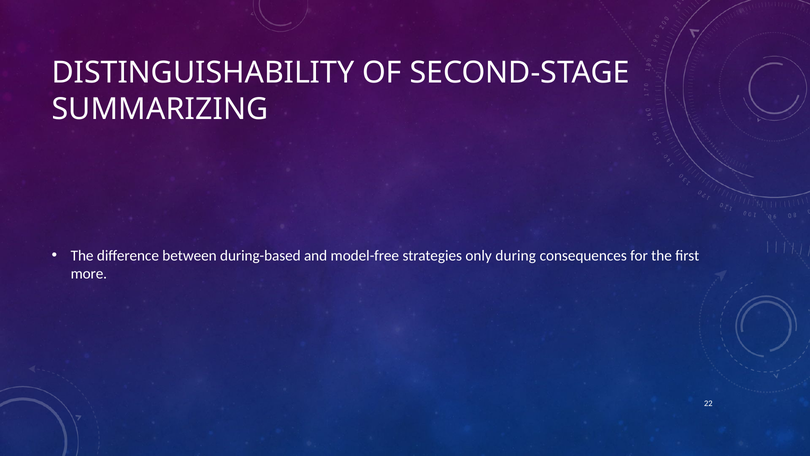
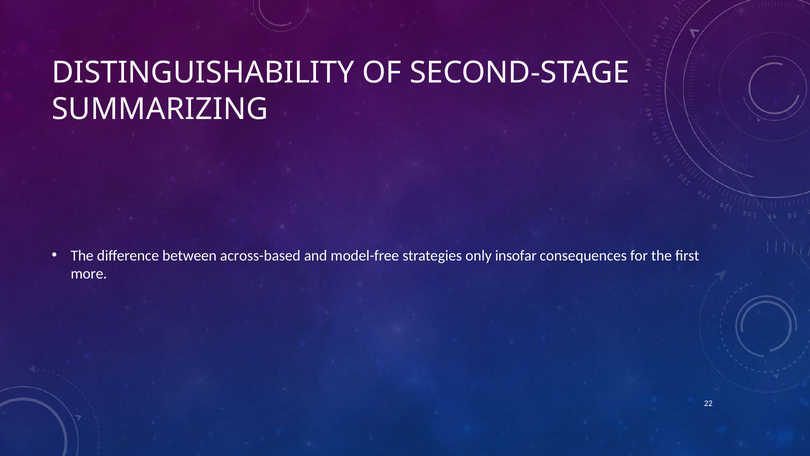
during-based: during-based -> across-based (260, 255)
during: during -> insofar (516, 255)
